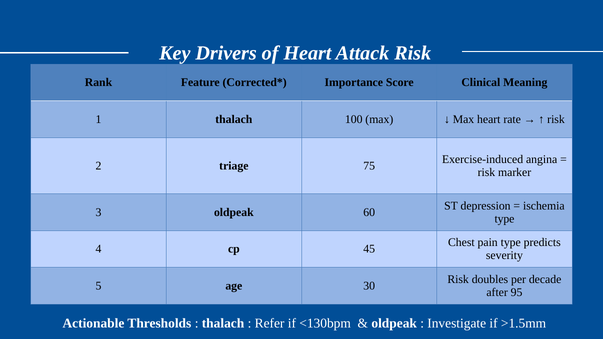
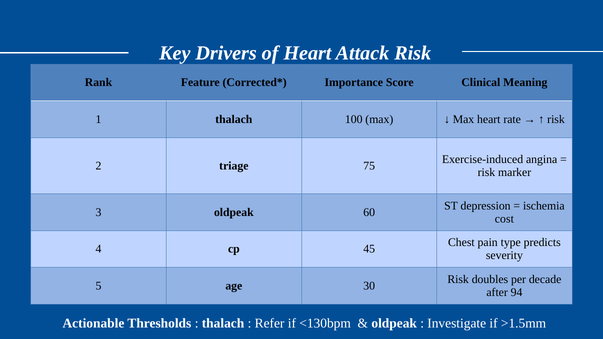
type: type -> cost (504, 219)
95: 95 -> 94 (517, 293)
